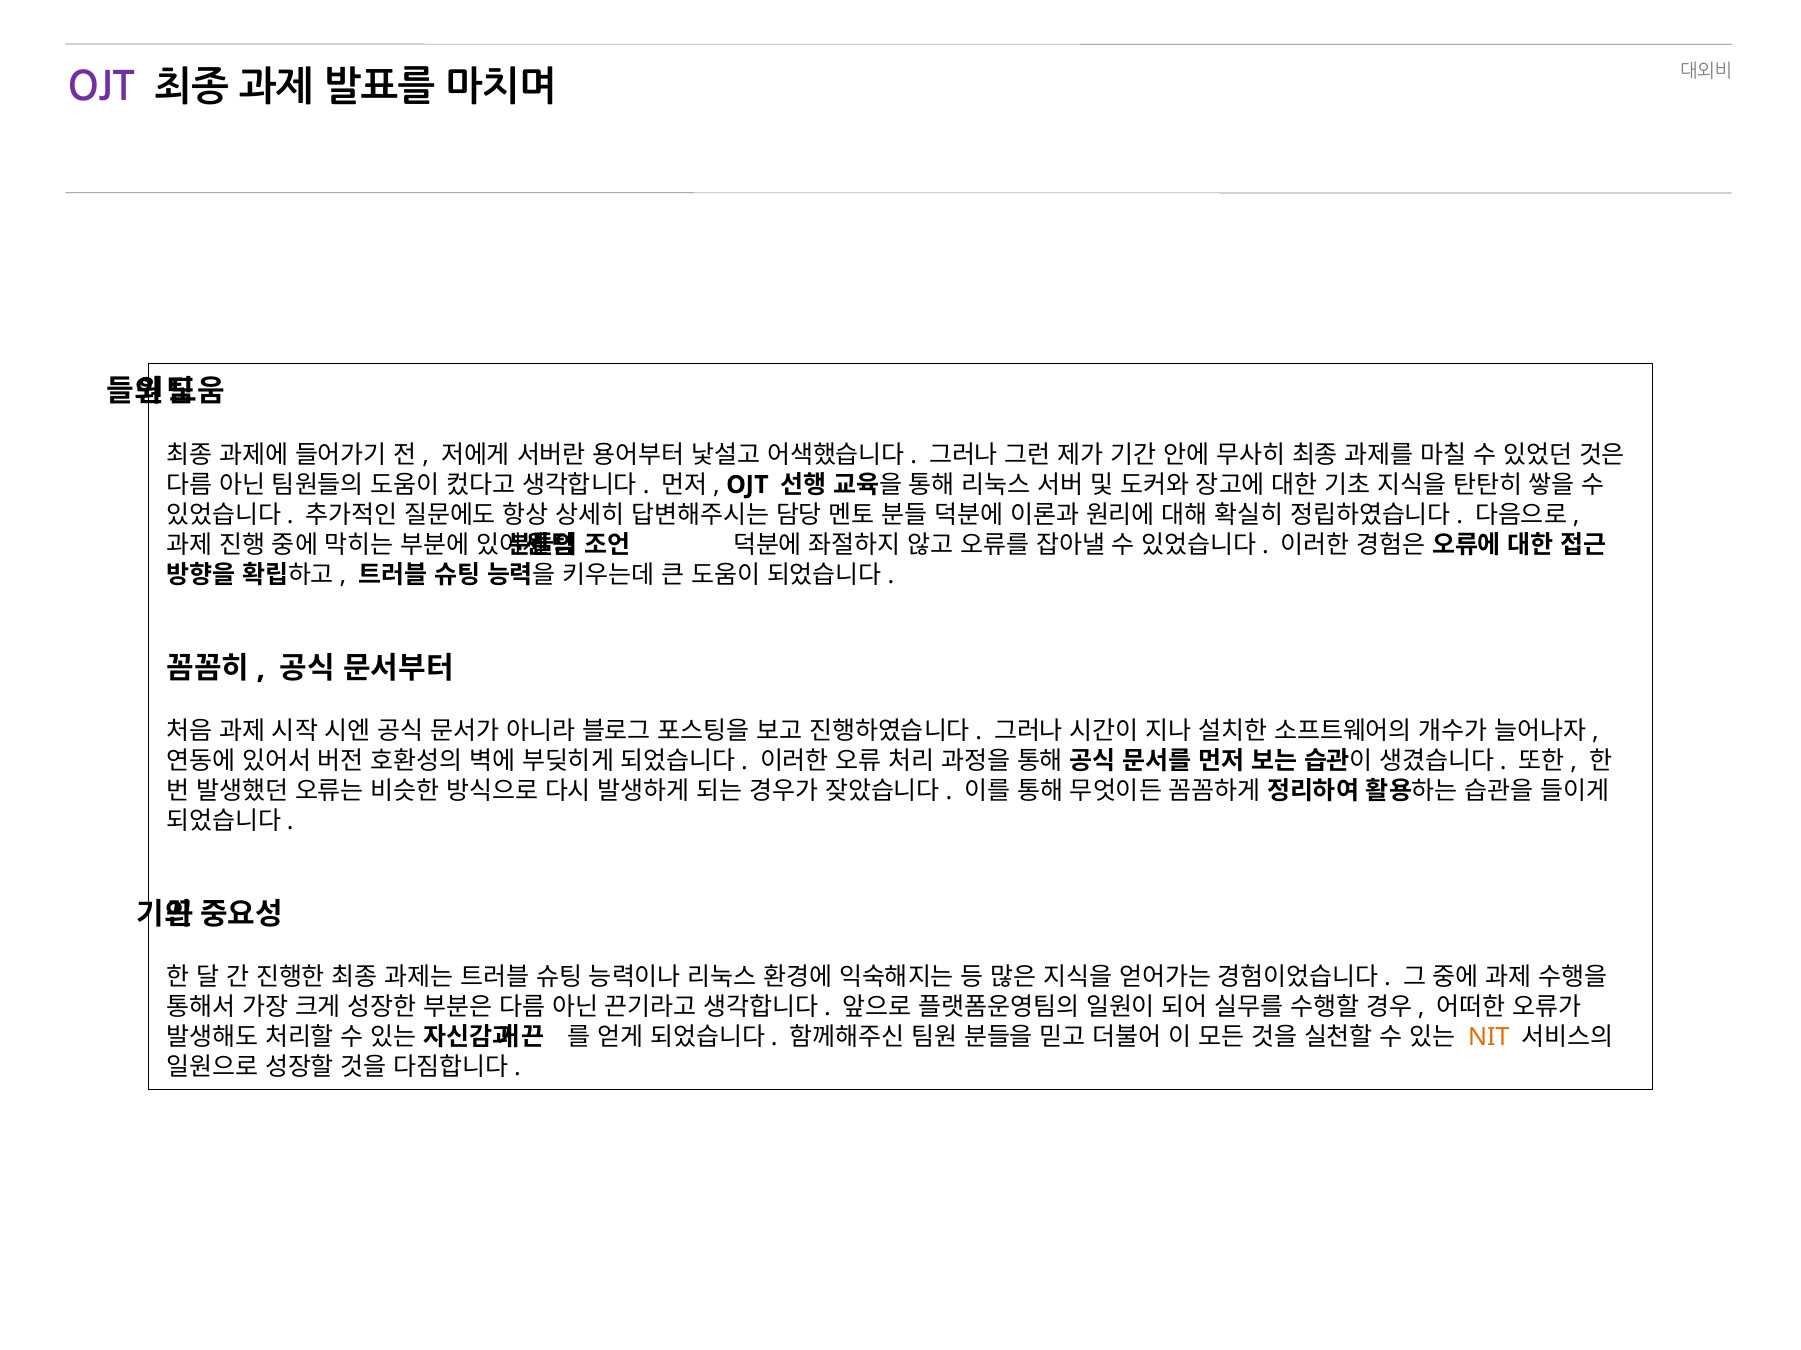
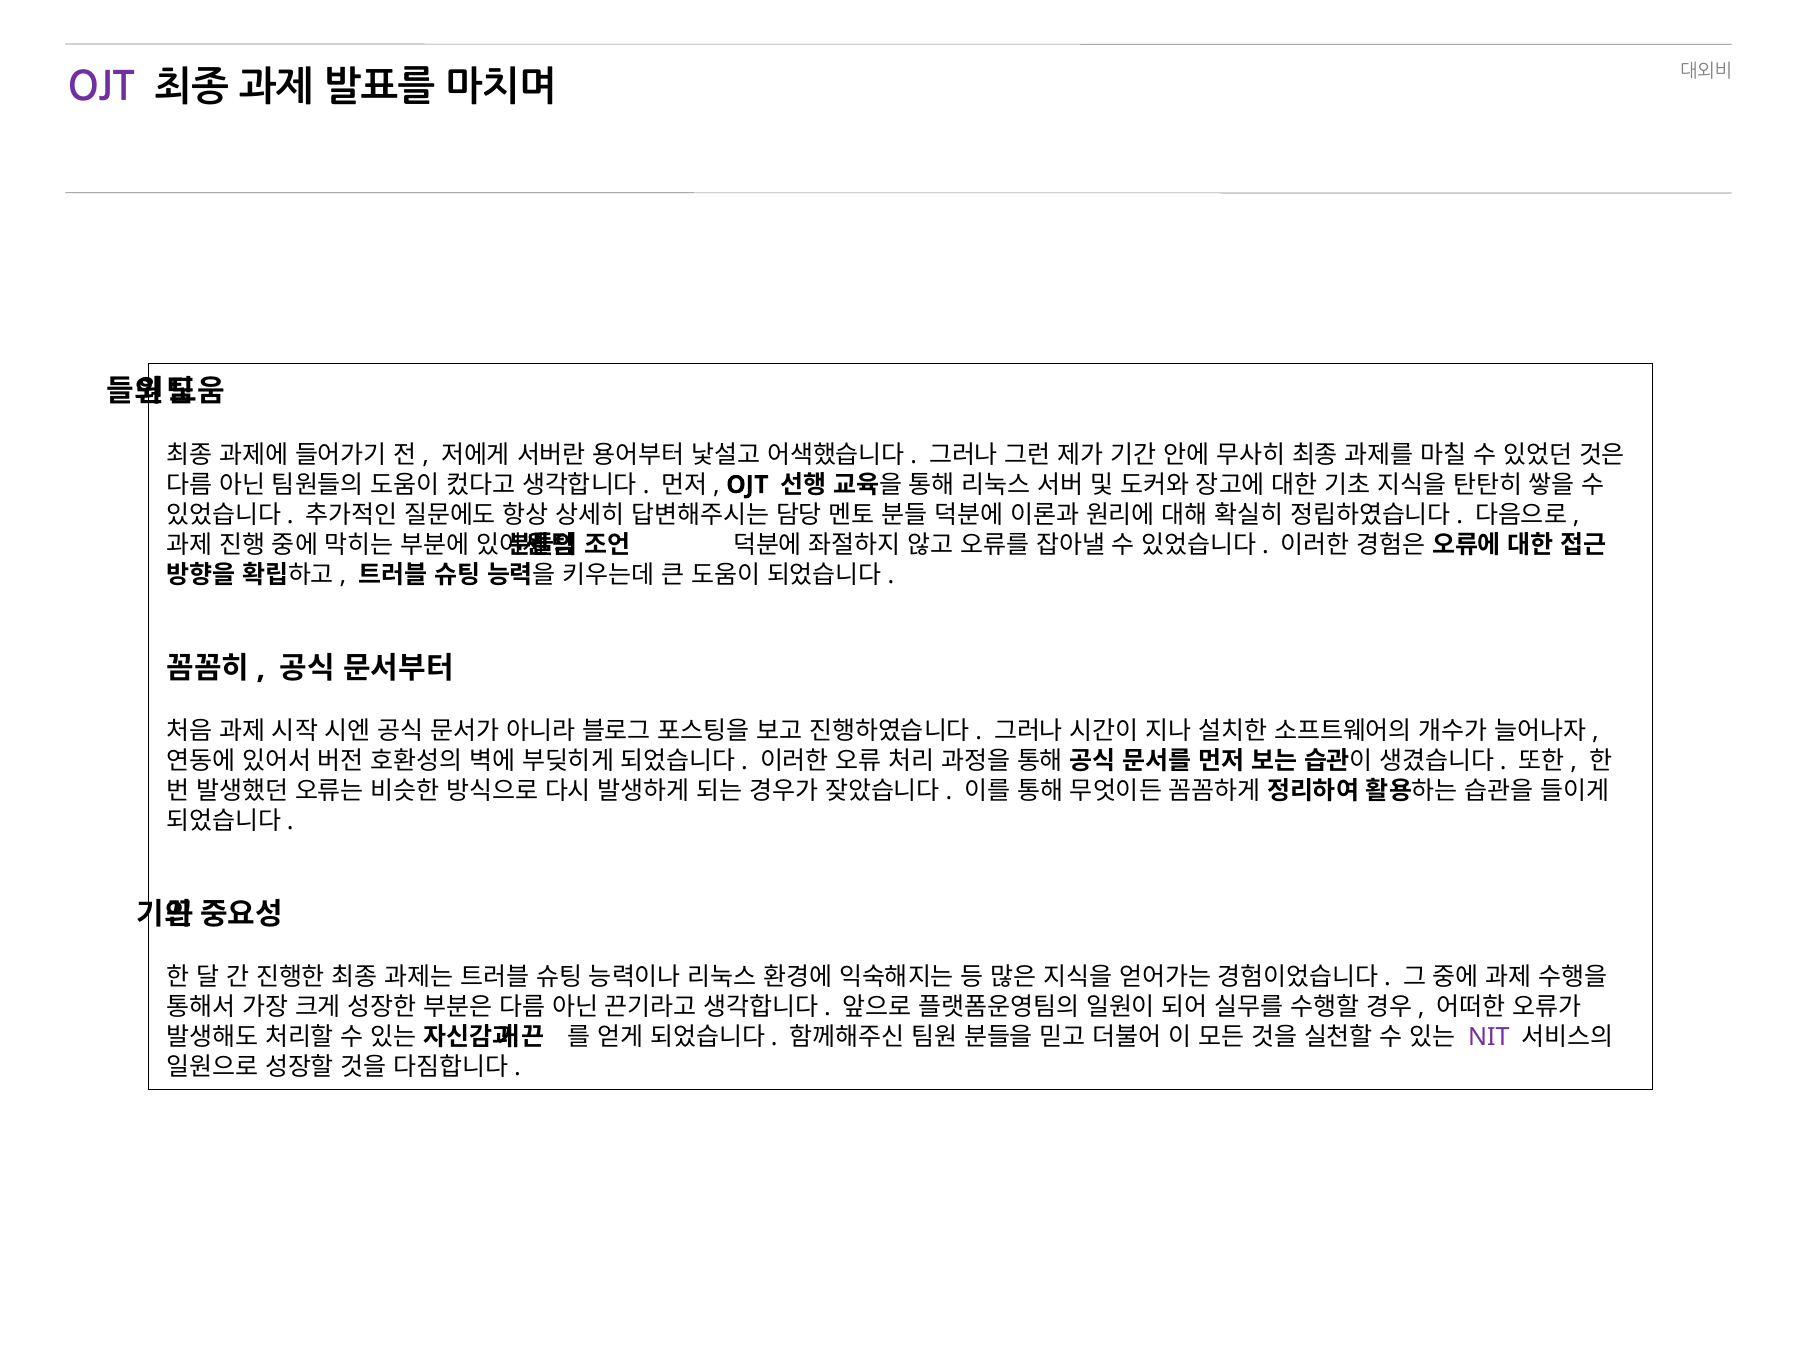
NIT colour: orange -> purple (1489, 1038)
